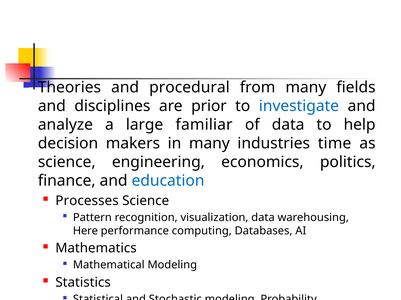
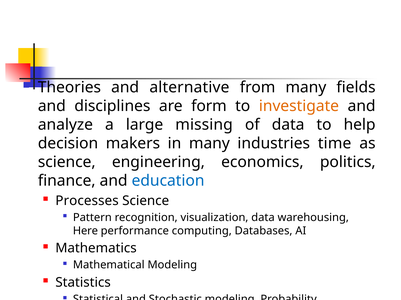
procedural: procedural -> alternative (189, 88)
prior: prior -> form (209, 106)
investigate colour: blue -> orange (299, 106)
familiar: familiar -> missing (204, 125)
